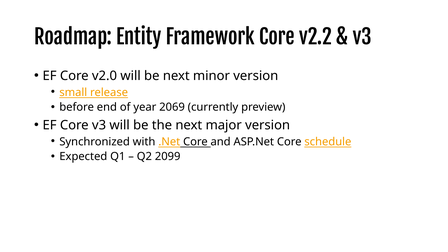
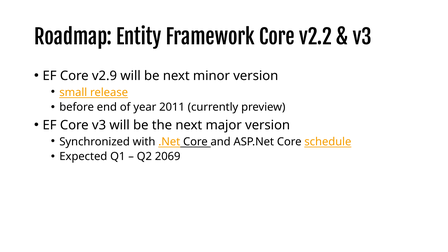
v2.0: v2.0 -> v2.9 (104, 76)
2069: 2069 -> 2011 (172, 107)
2099: 2099 -> 2069 (168, 157)
